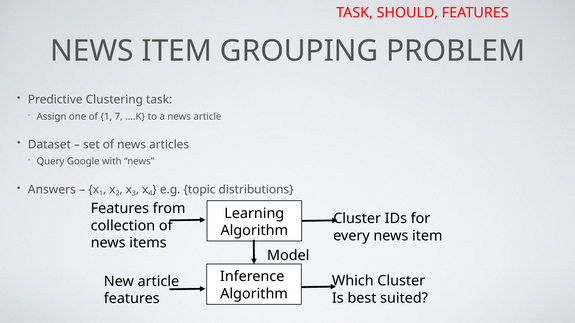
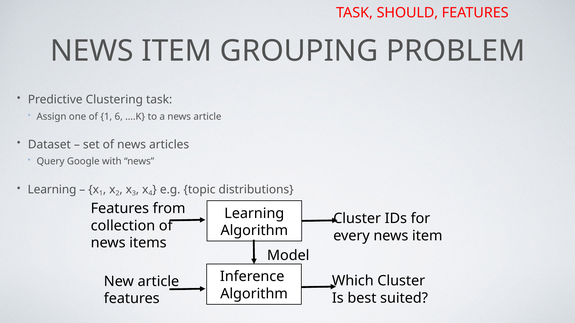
7: 7 -> 6 (119, 117)
Answers: Answers -> Learning (52, 190)
